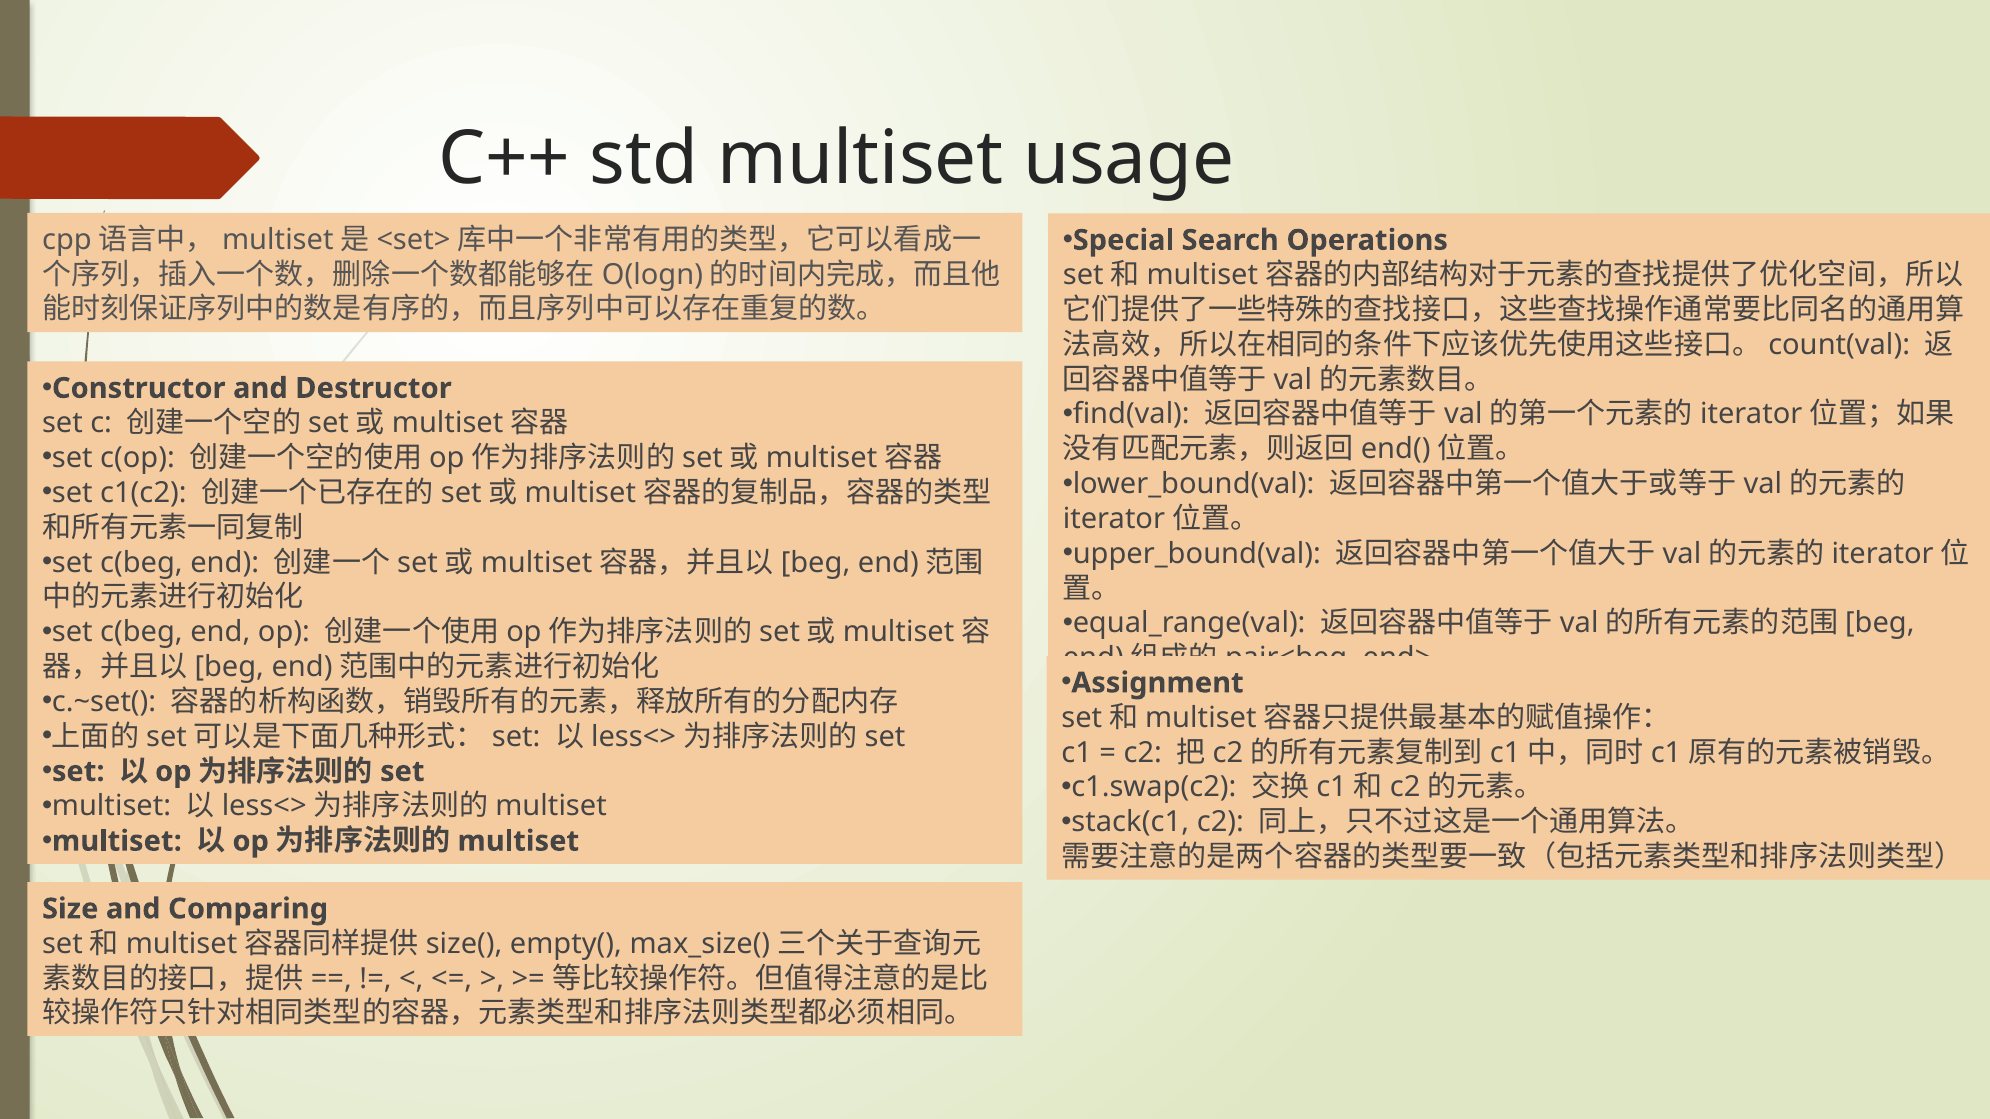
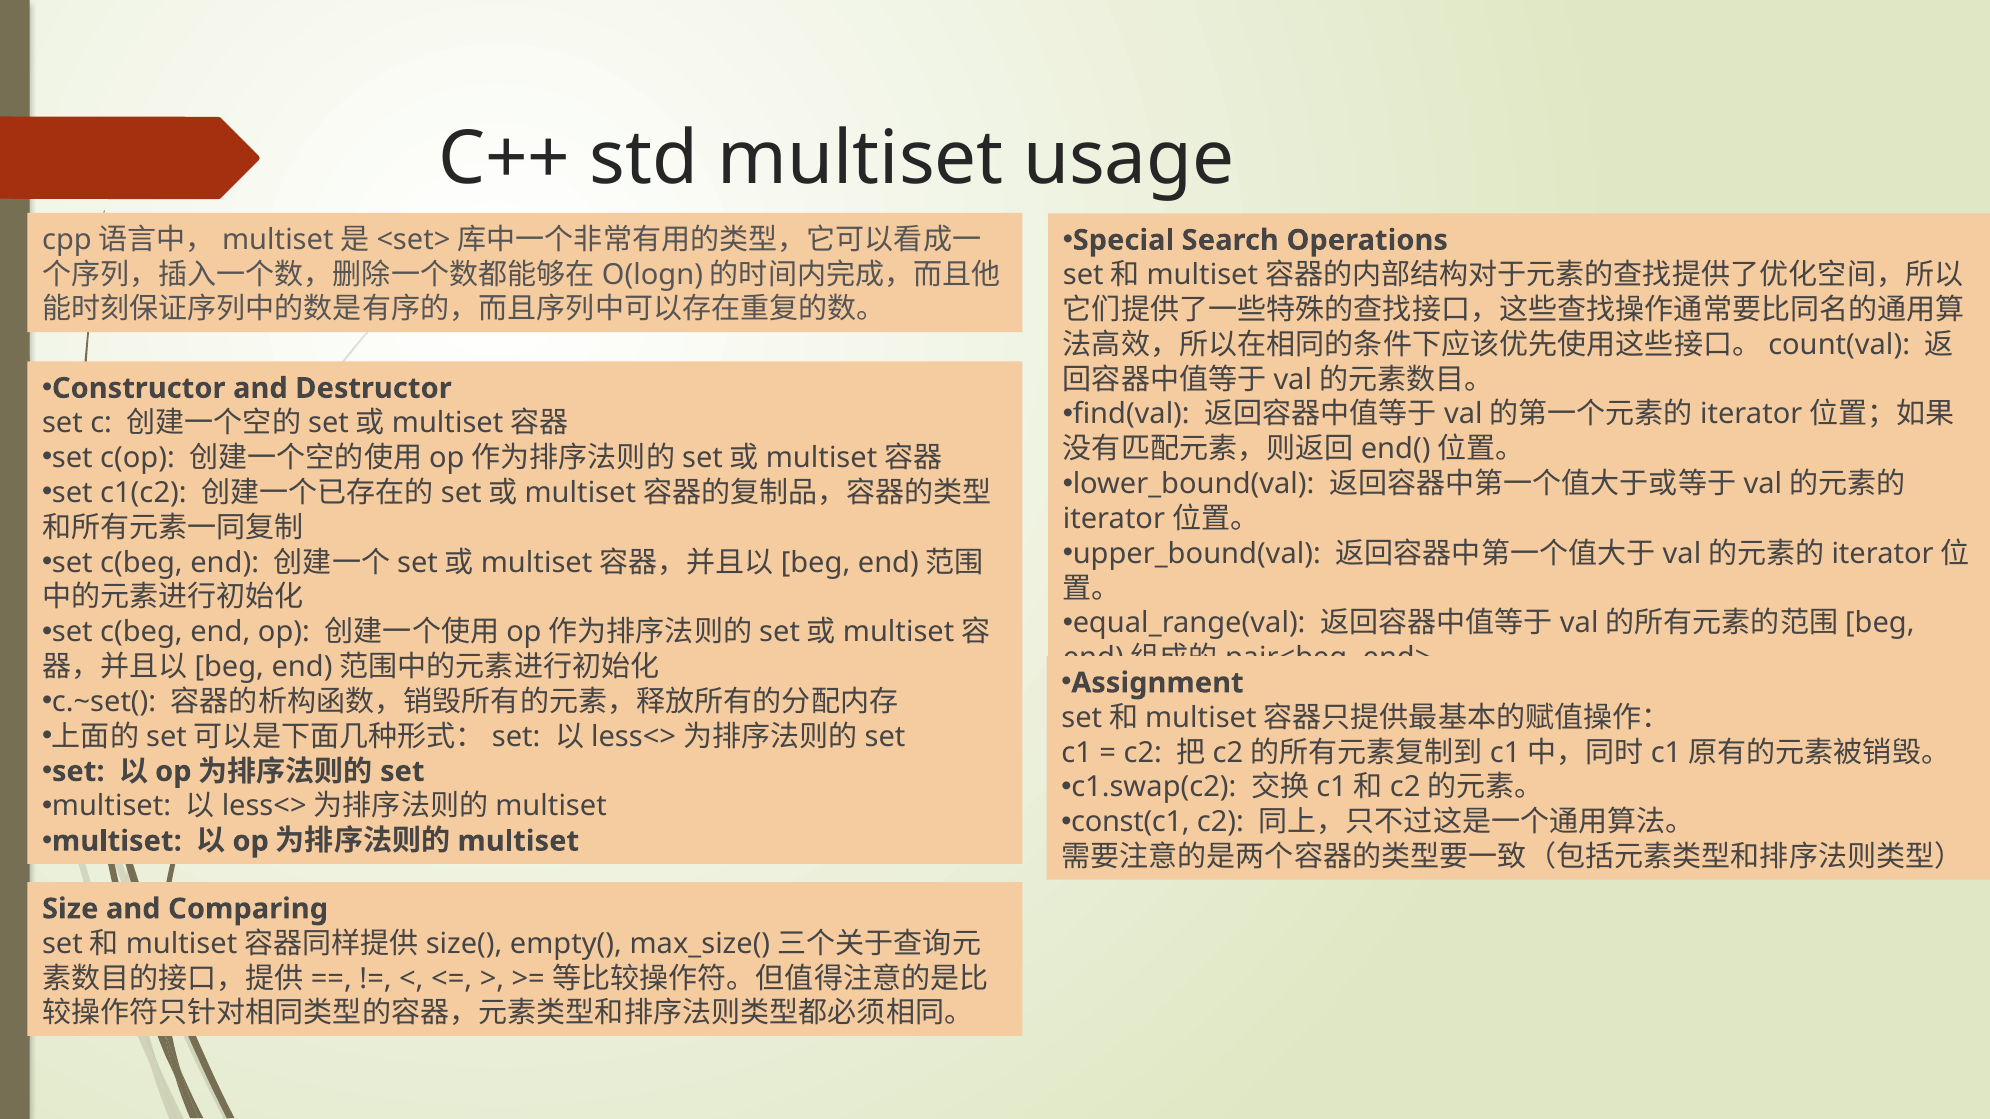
stack(c1: stack(c1 -> const(c1 (1130, 822)
